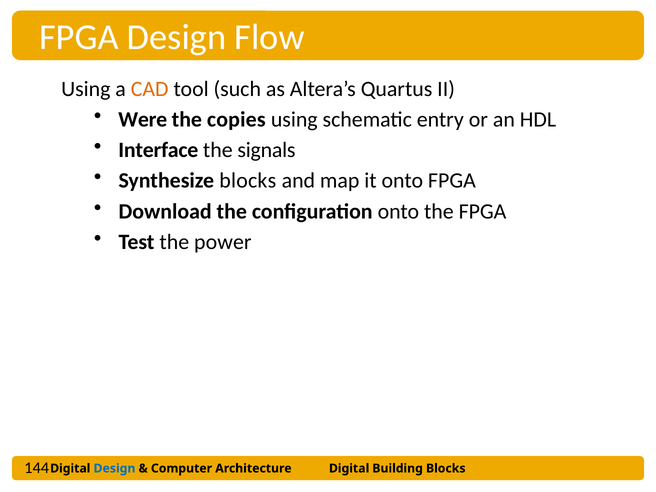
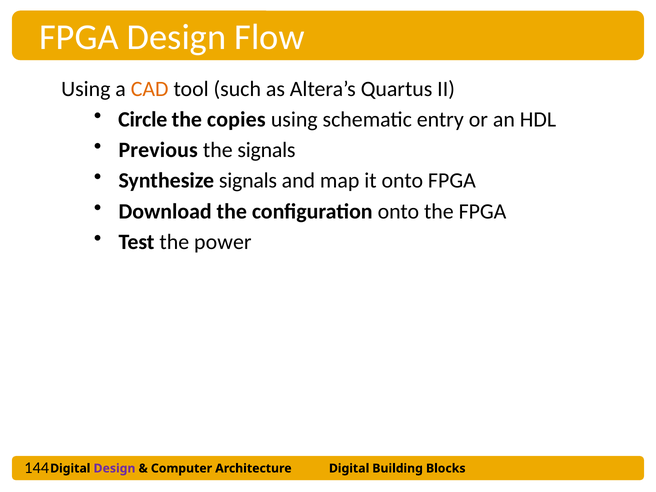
Were: Were -> Circle (143, 120)
Interface: Interface -> Previous (158, 150)
Synthesize blocks: blocks -> signals (248, 181)
Design colour: blue -> purple (114, 468)
